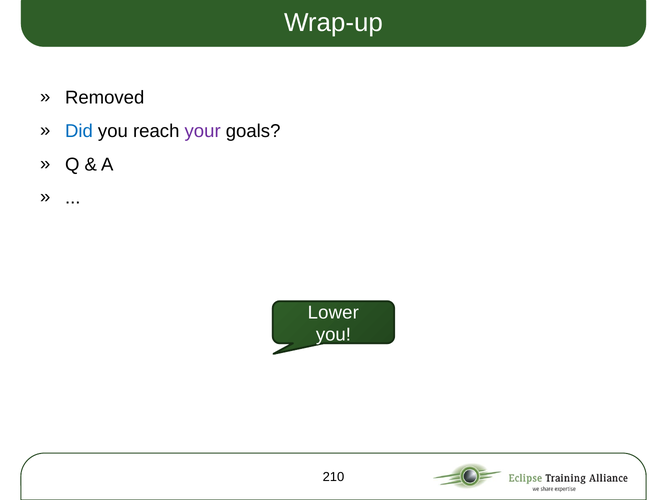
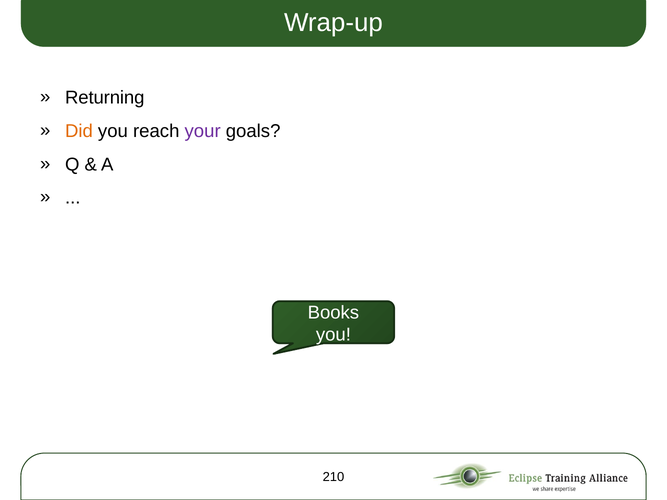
Removed: Removed -> Returning (105, 98)
Did colour: blue -> orange (79, 131)
Lower: Lower -> Books (333, 313)
